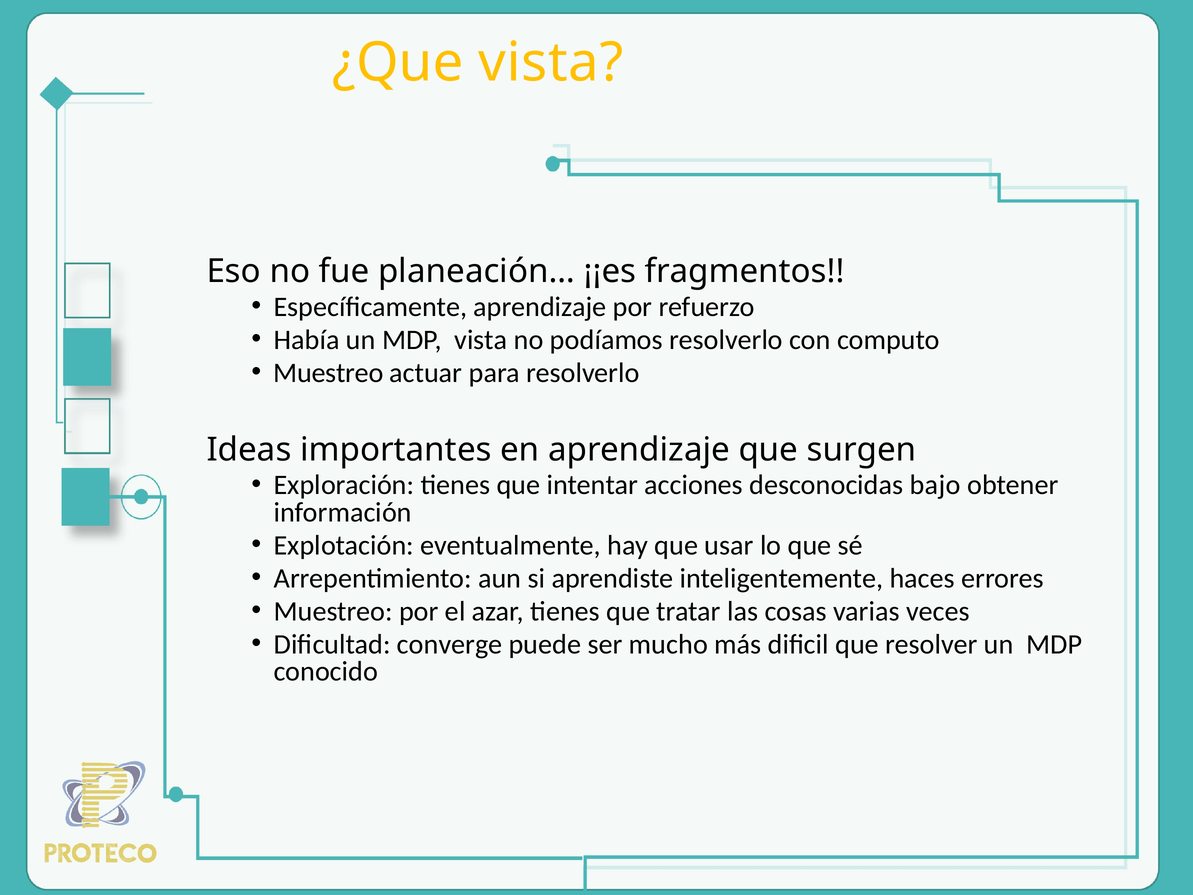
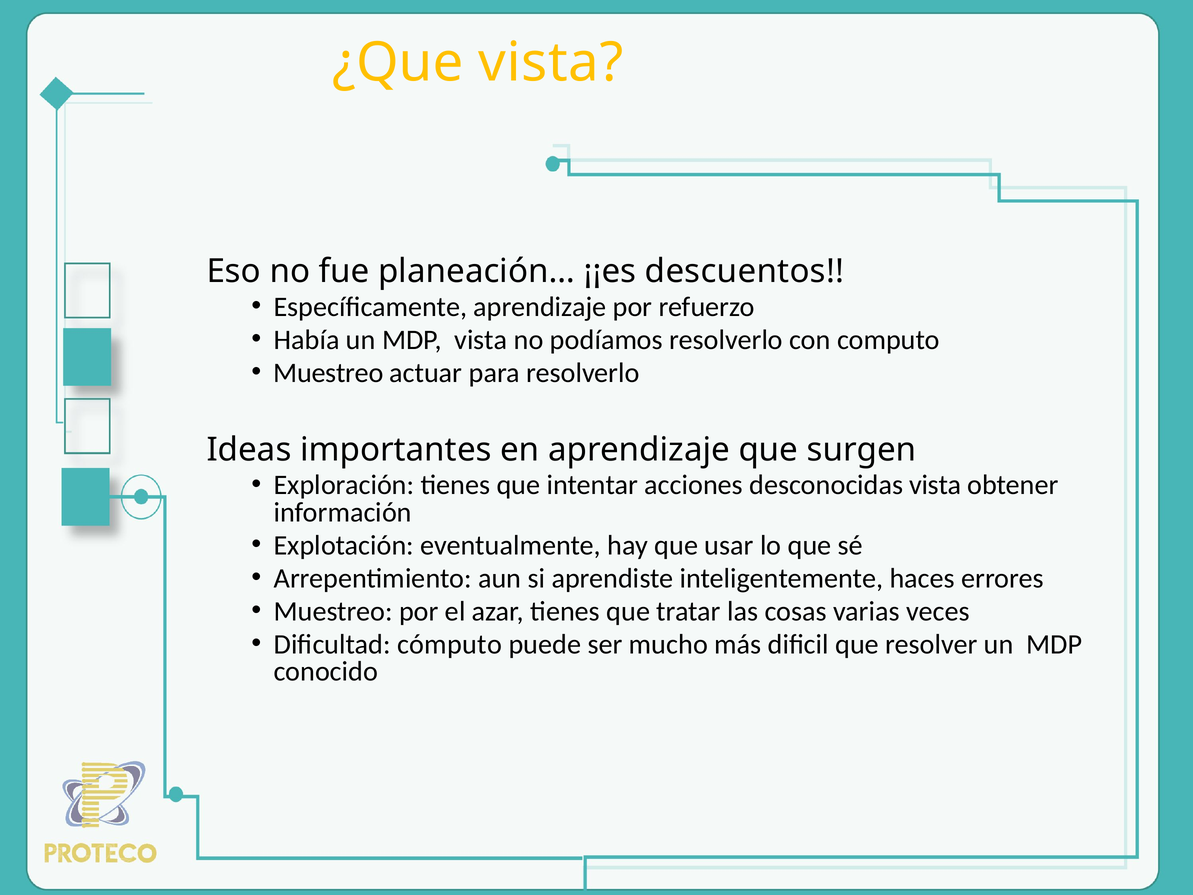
fragmentos: fragmentos -> descuentos (745, 271)
desconocidas bajo: bajo -> vista (935, 485)
converge: converge -> cómputo (449, 644)
